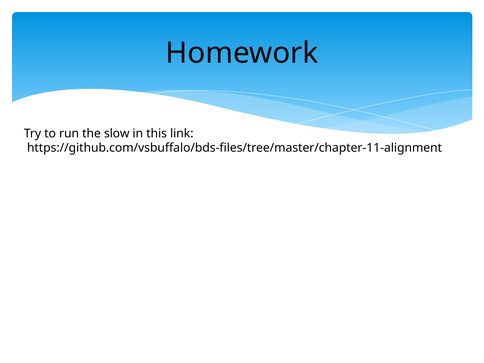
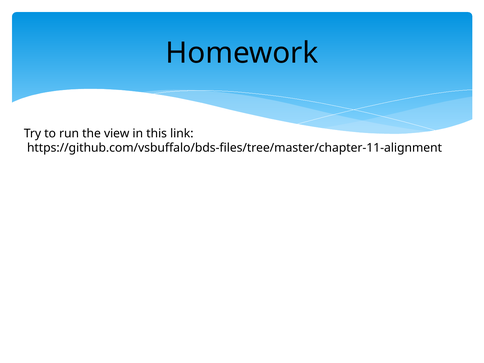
slow: slow -> view (117, 133)
